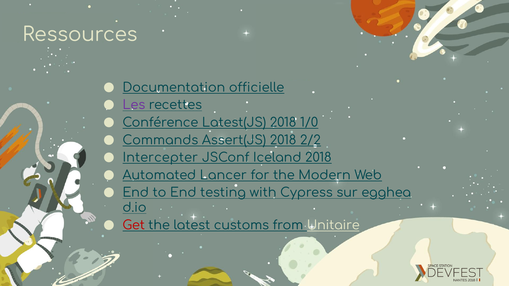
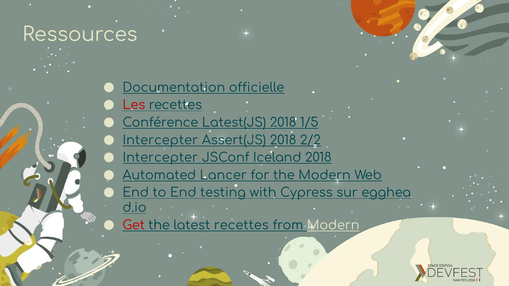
Les colour: purple -> red (134, 105)
1/0: 1/0 -> 1/5 (309, 123)
Commands: Commands -> Intercepter (160, 140)
latest customs: customs -> recettes (241, 226)
from Unitaire: Unitaire -> Modern (333, 226)
